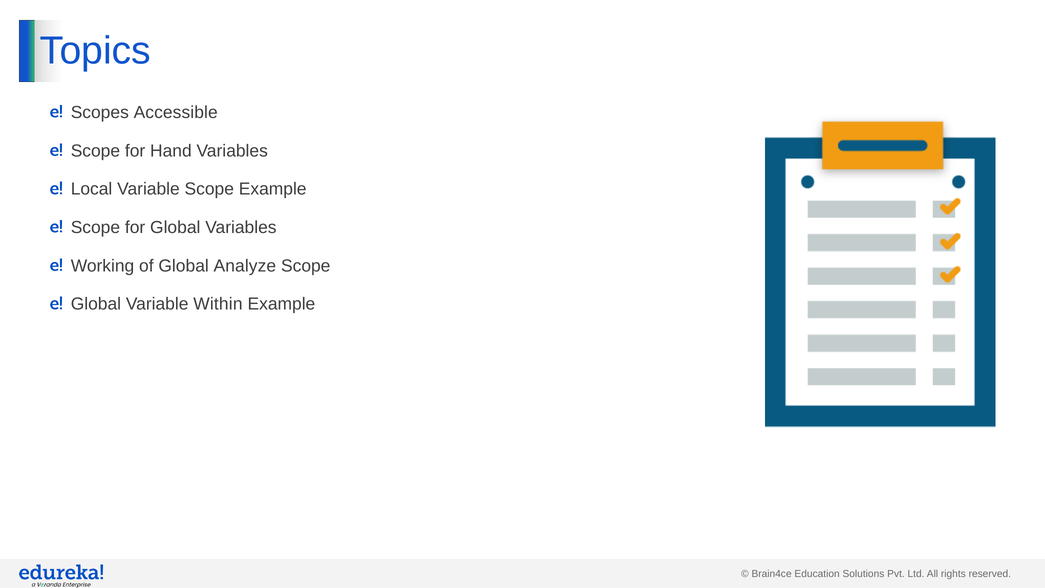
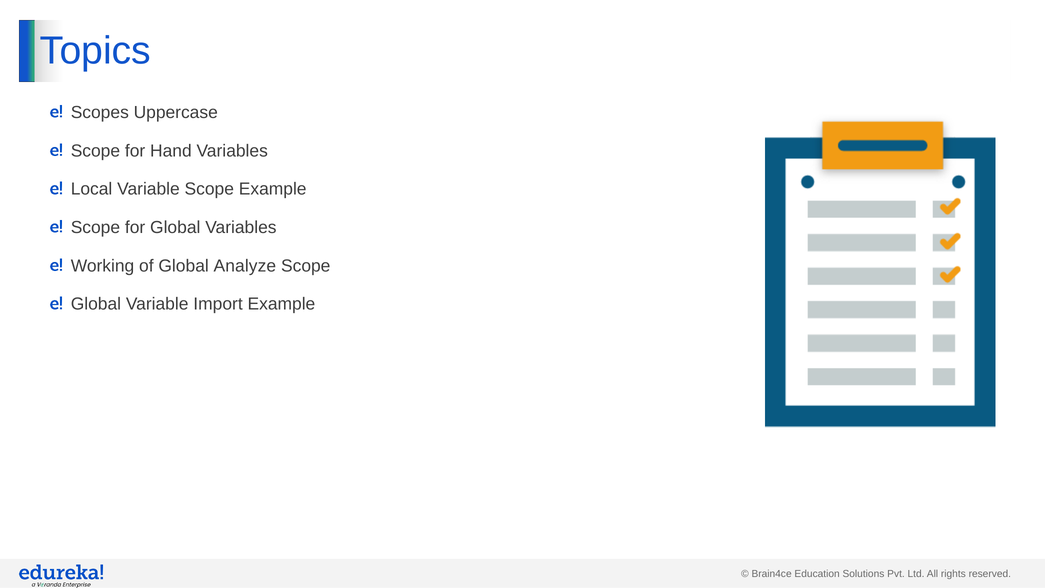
Accessible: Accessible -> Uppercase (176, 113)
Within: Within -> Import (218, 304)
